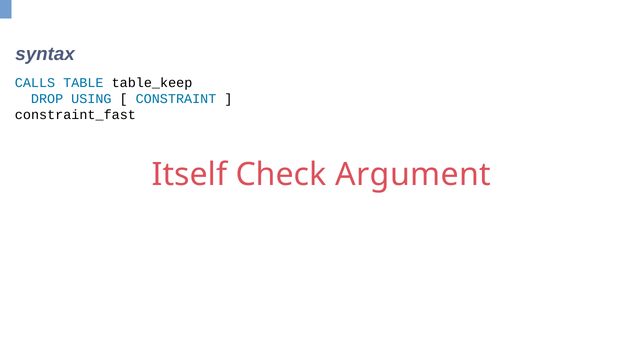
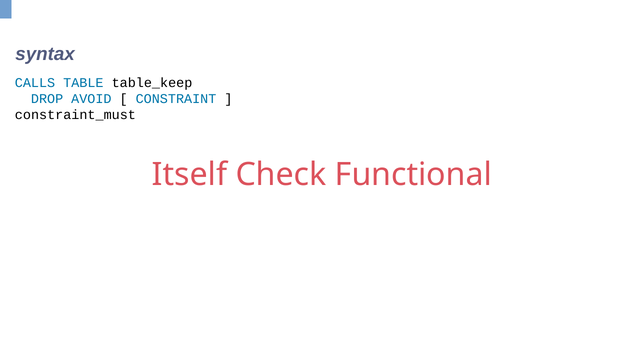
USING: USING -> AVOID (91, 99)
constraint_fast: constraint_fast -> constraint_must (75, 115)
Argument: Argument -> Functional (413, 175)
